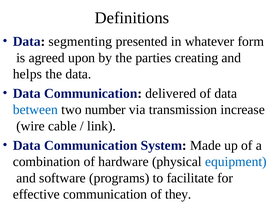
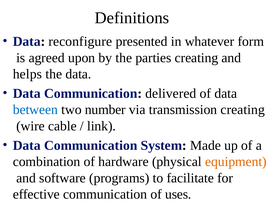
segmenting: segmenting -> reconfigure (80, 42)
transmission increase: increase -> creating (243, 110)
equipment colour: blue -> orange (236, 162)
they: they -> uses (178, 194)
